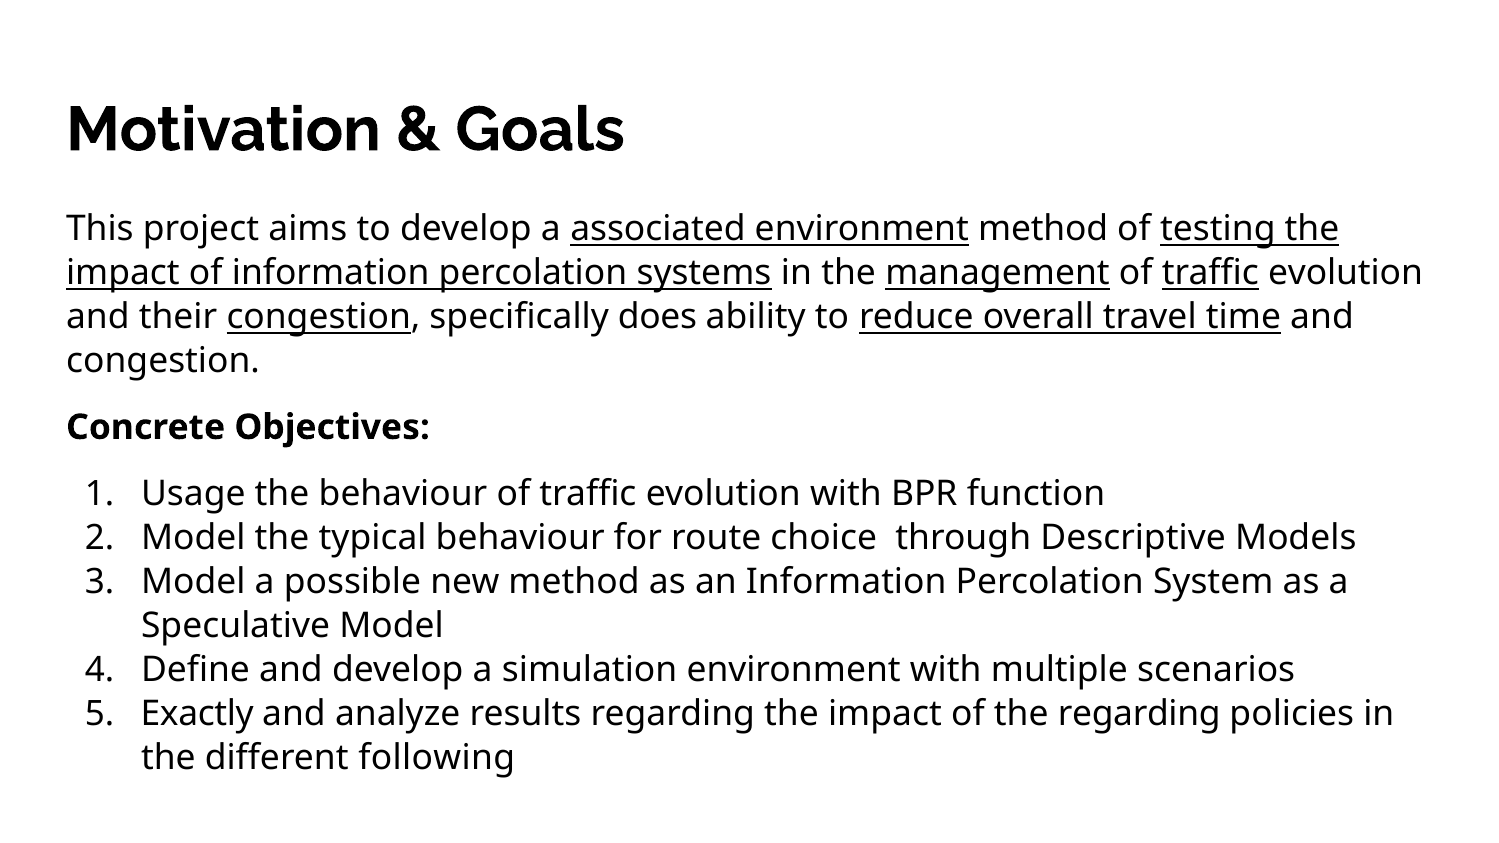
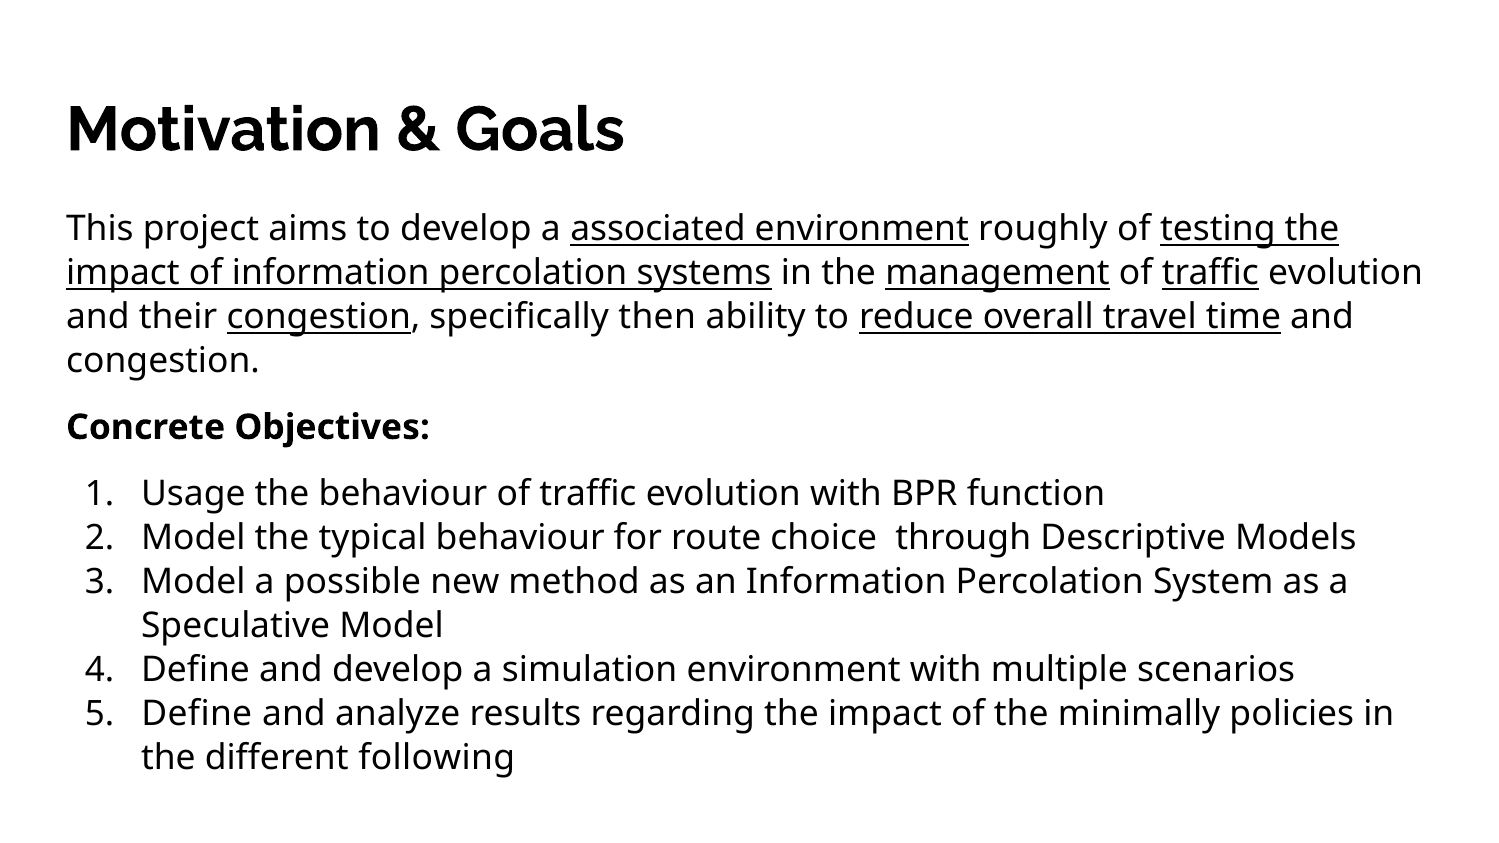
environment method: method -> roughly (1043, 229)
does: does -> then (657, 317)
Exactly: Exactly -> Define (197, 714)
the regarding: regarding -> minimally (1139, 714)
